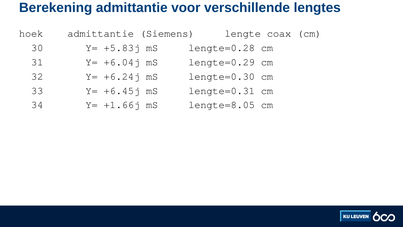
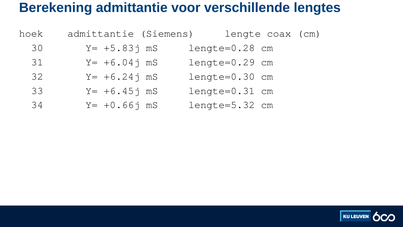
+1.66j: +1.66j -> +0.66j (122, 105)
lengte=8.05: lengte=8.05 -> lengte=5.32 (222, 105)
